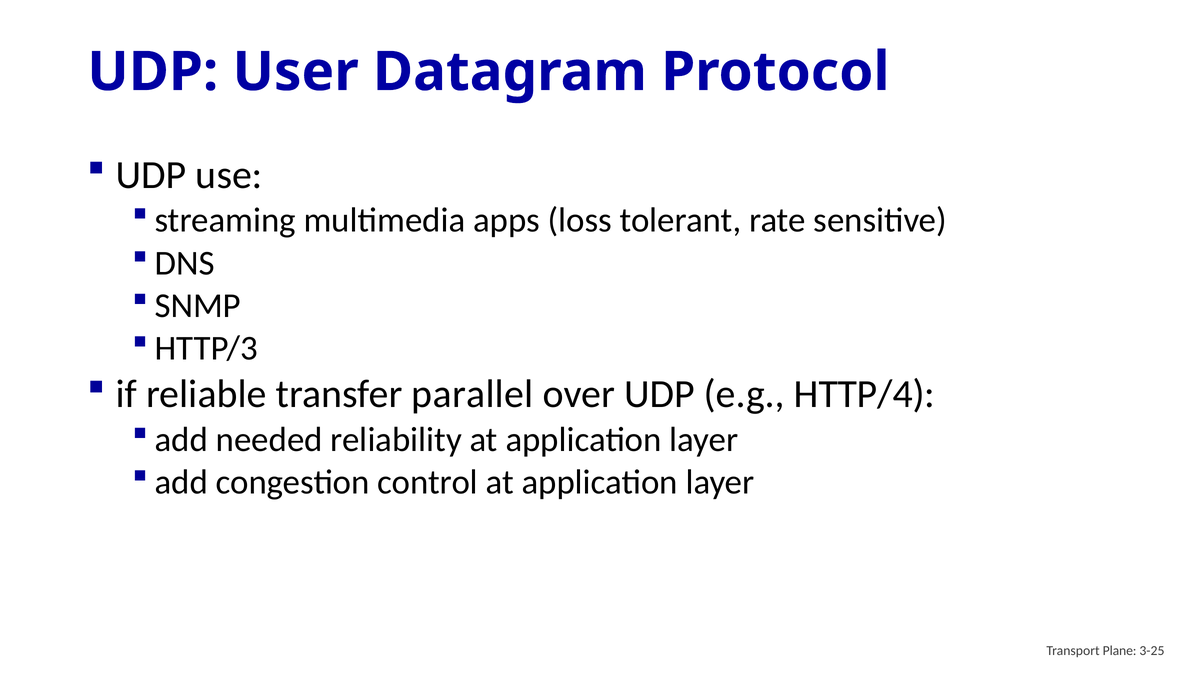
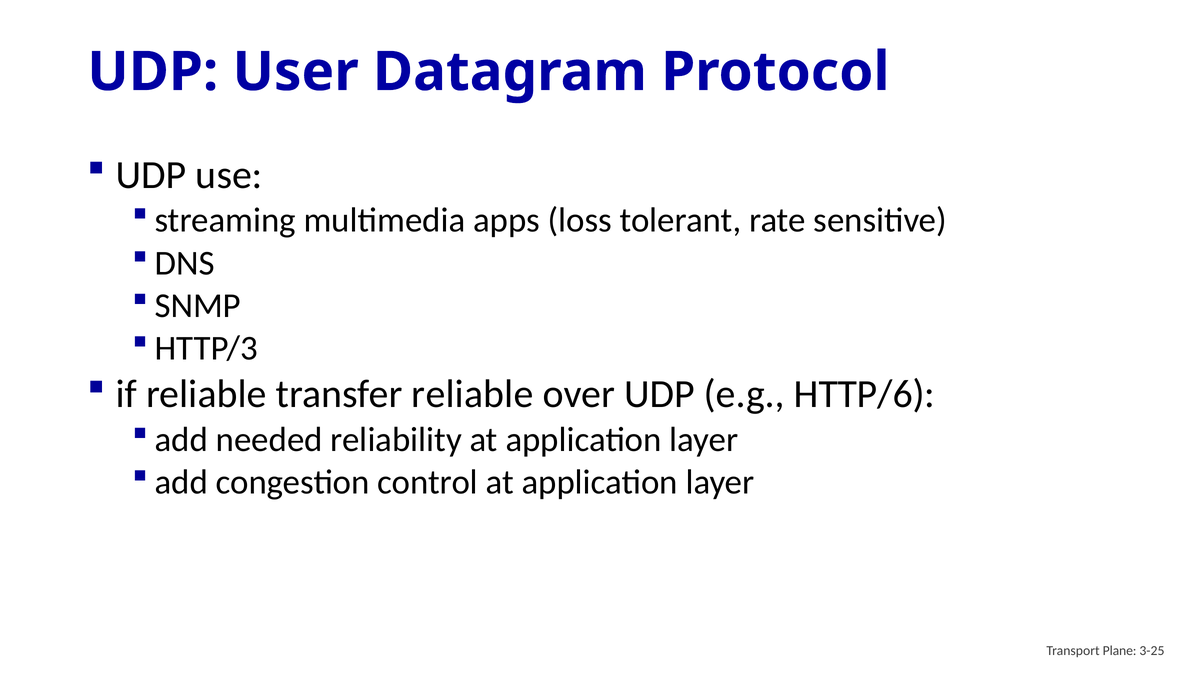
transfer parallel: parallel -> reliable (473, 394)
HTTP/4: HTTP/4 -> HTTP/6 (865, 394)
